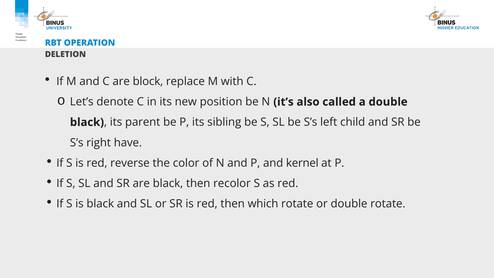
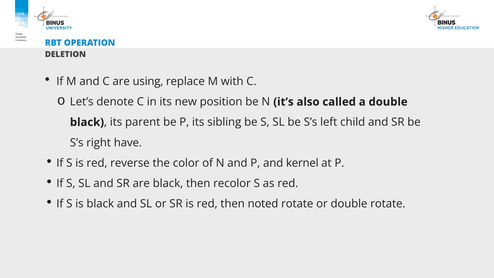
block: block -> using (148, 81)
which: which -> noted (263, 204)
